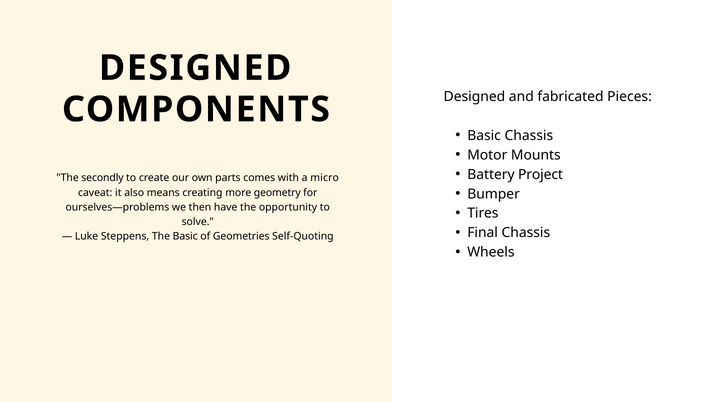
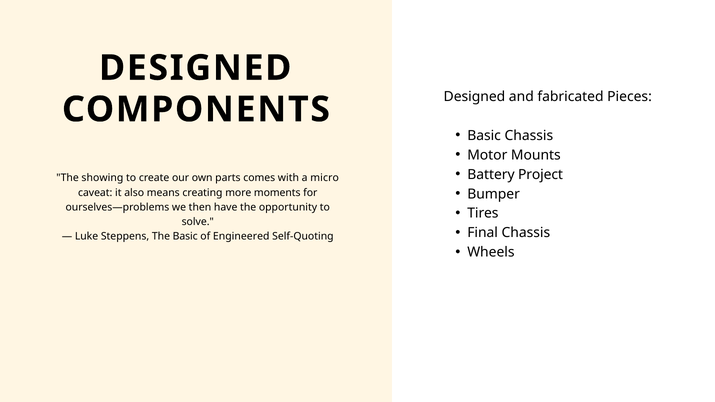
secondly: secondly -> showing (102, 178)
geometry: geometry -> moments (277, 193)
Geometries: Geometries -> Engineered (241, 237)
